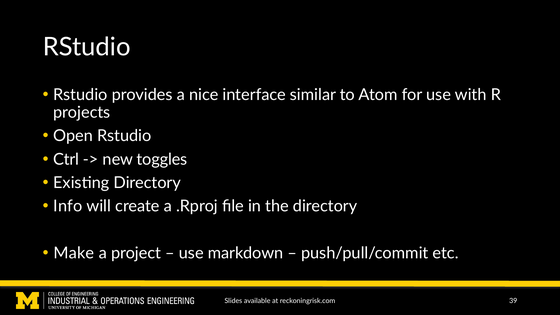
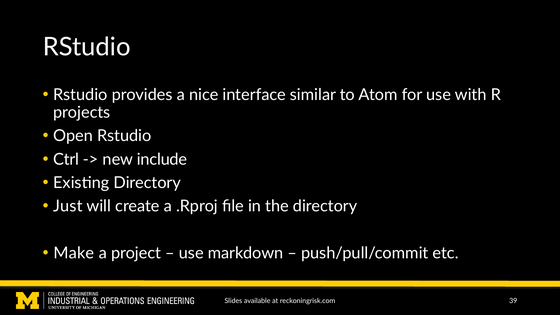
toggles: toggles -> include (162, 159)
Info: Info -> Just (68, 206)
